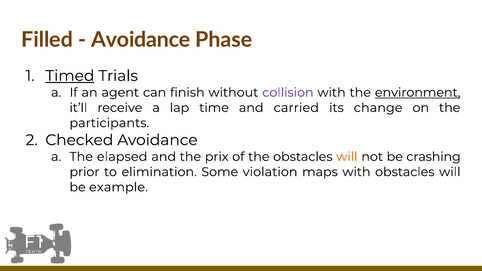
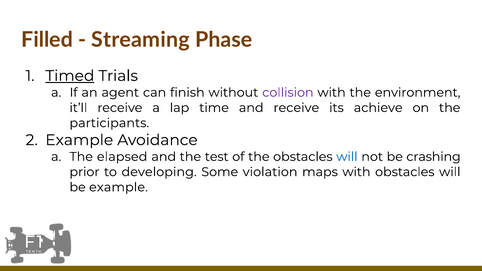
Avoidance: Avoidance -> Streaming (141, 40)
environment underline: present -> none (418, 93)
and carried: carried -> receive (296, 108)
change: change -> achieve (378, 108)
Checked: Checked -> Example (79, 140)
prix: prix -> test (217, 157)
will colour: orange -> blue (347, 157)
elimination: elimination -> developing (159, 172)
